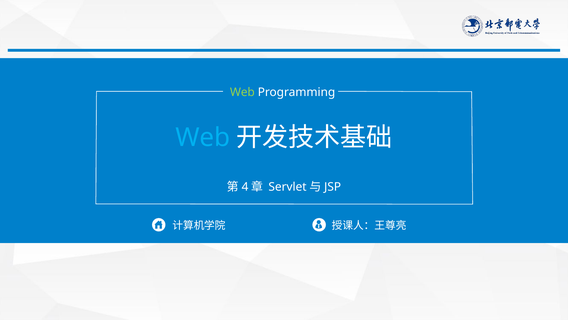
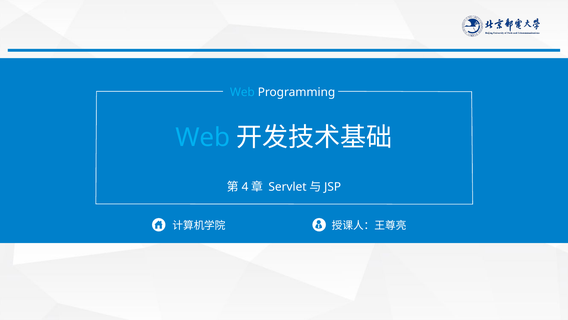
Web colour: light green -> light blue (242, 92)
